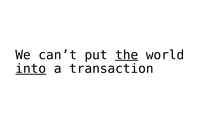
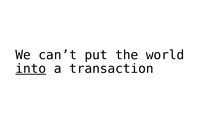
the underline: present -> none (127, 55)
